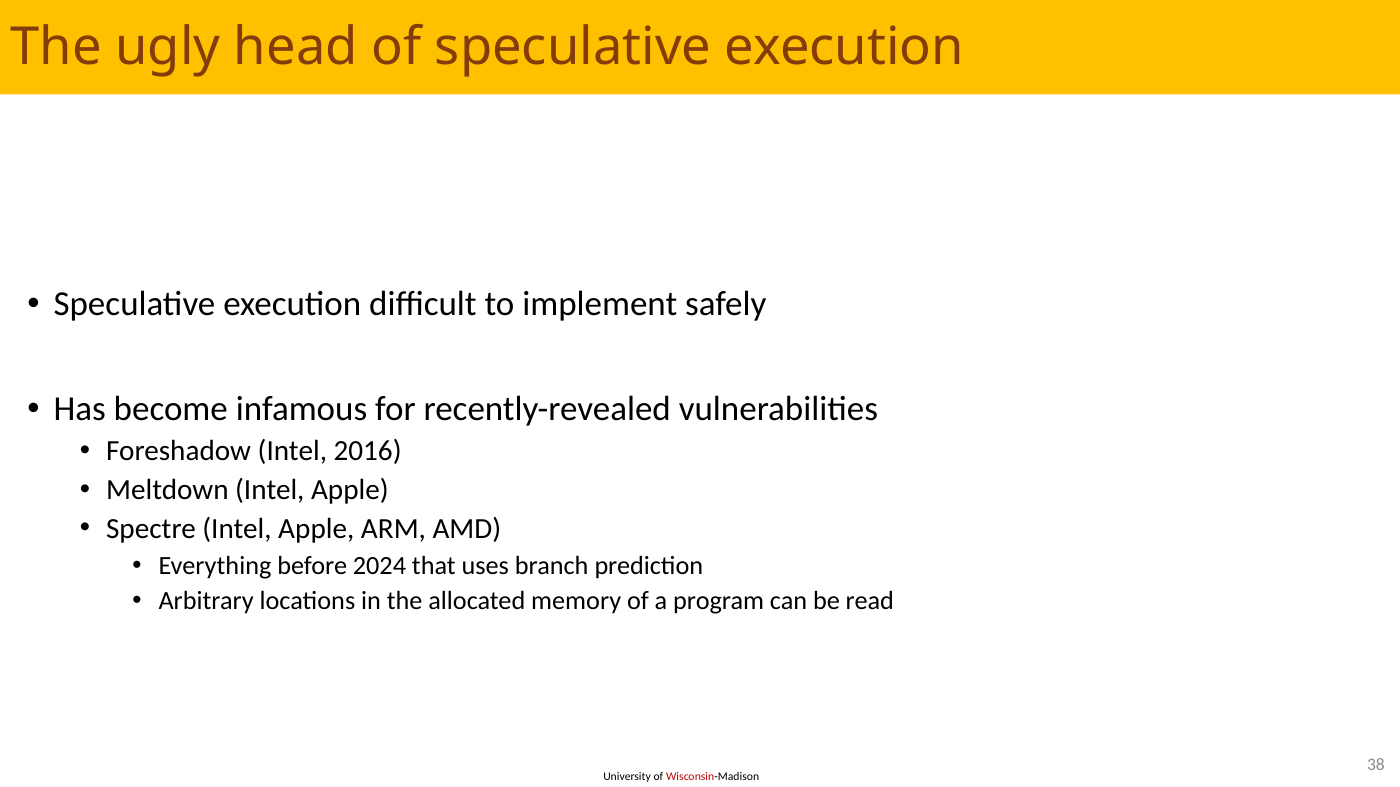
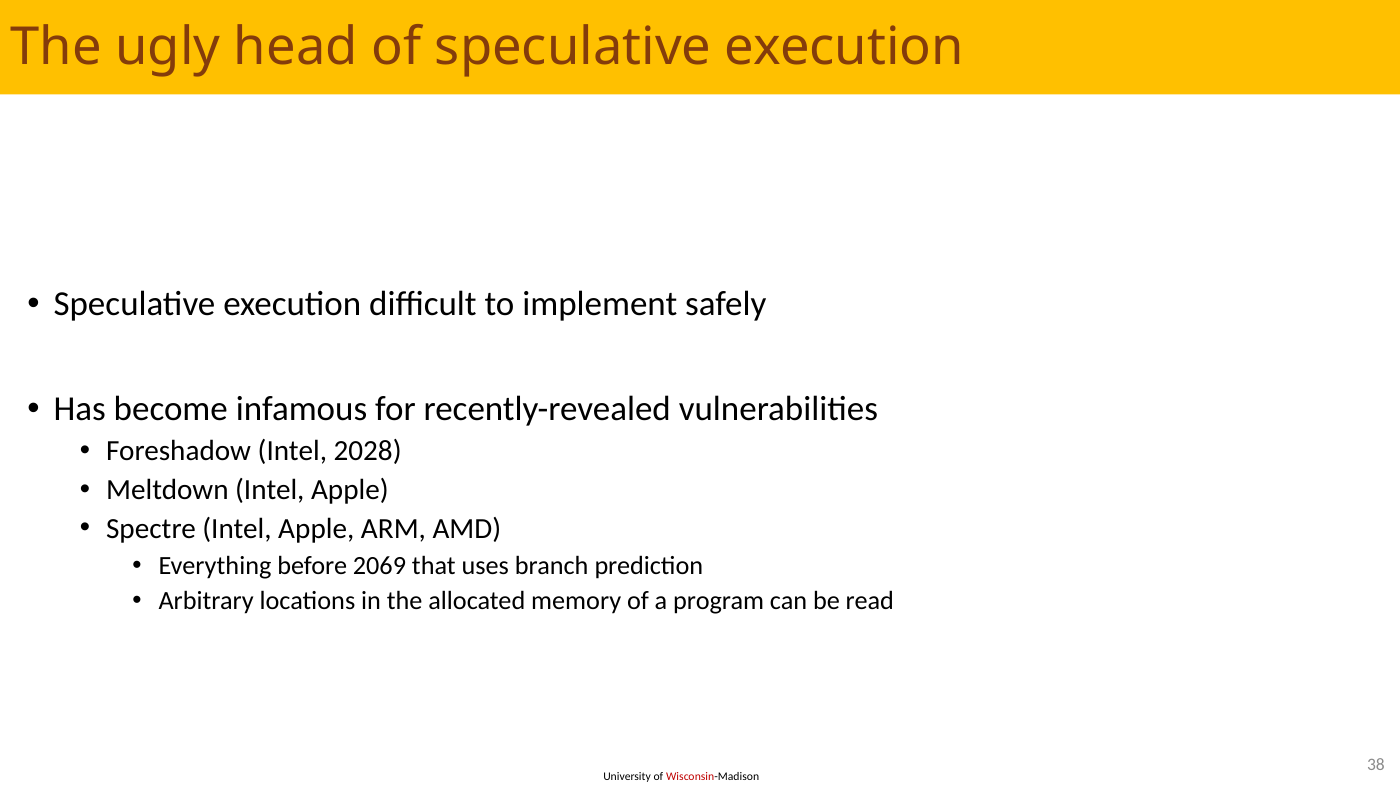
2016: 2016 -> 2028 (368, 451)
2024: 2024 -> 2069 (379, 566)
